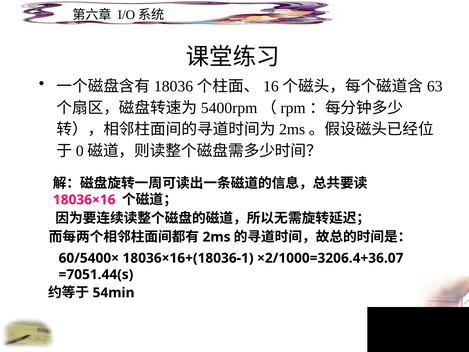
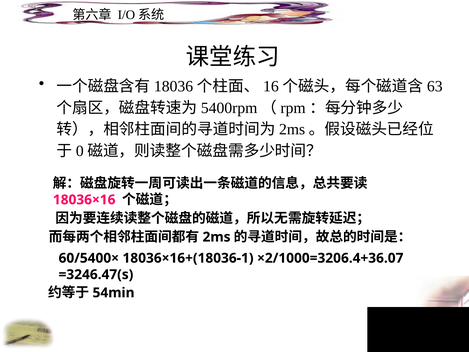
=7051.44(s: =7051.44(s -> =3246.47(s (96, 274)
